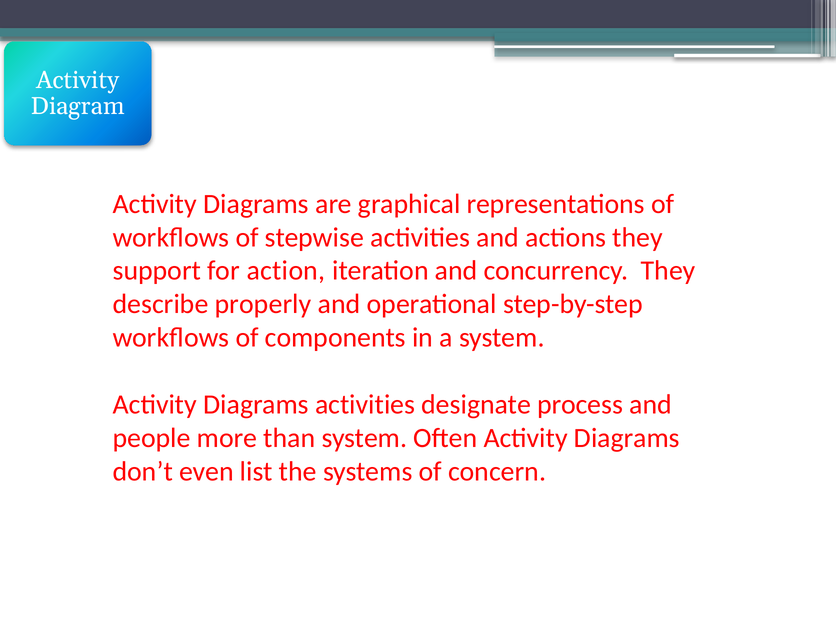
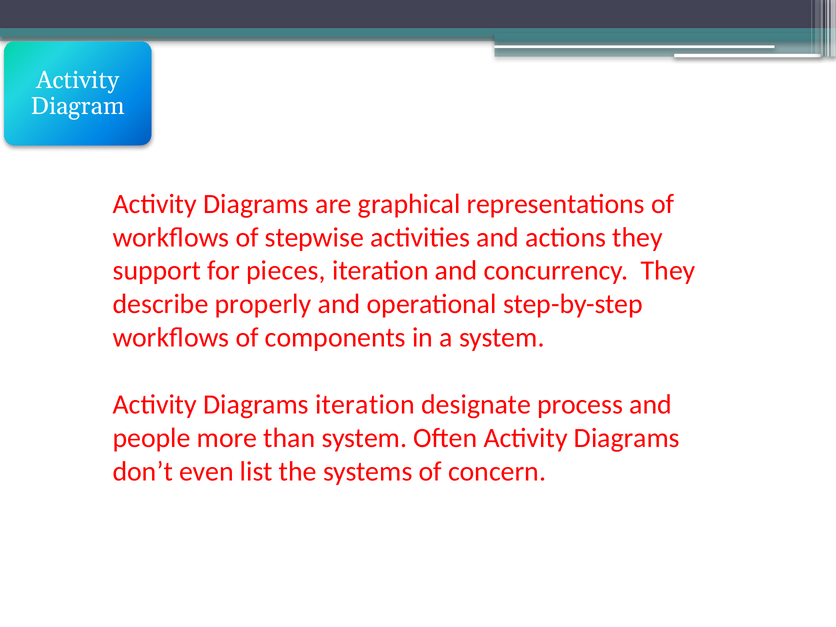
action: action -> pieces (286, 271)
Diagrams activities: activities -> iteration (365, 405)
